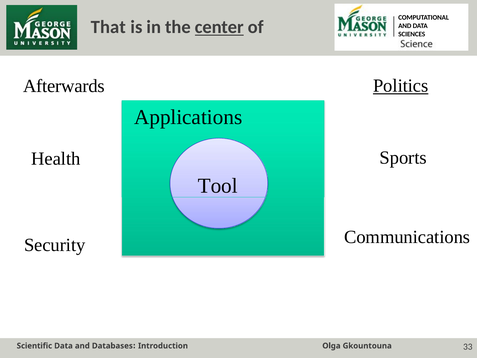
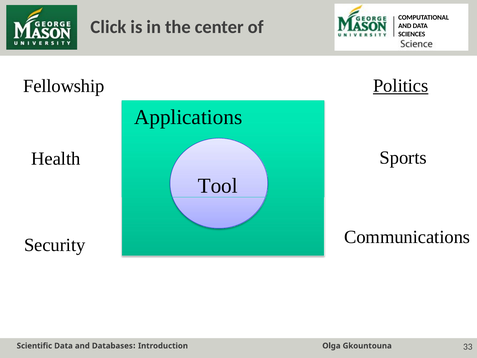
That: That -> Click (108, 27)
center underline: present -> none (219, 27)
Afterwards: Afterwards -> Fellowship (64, 86)
